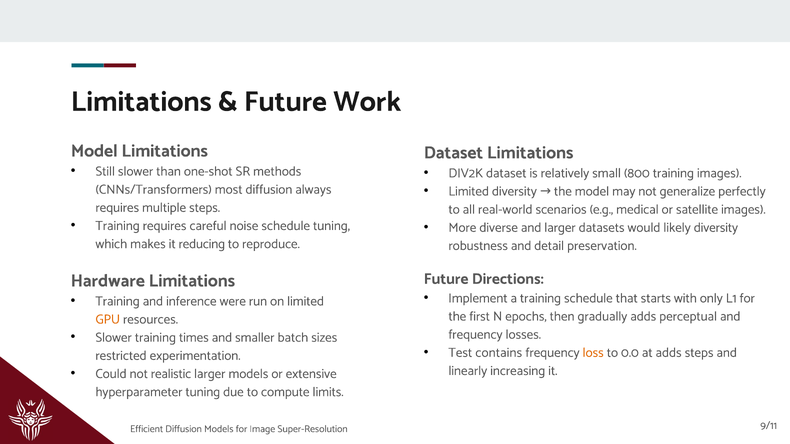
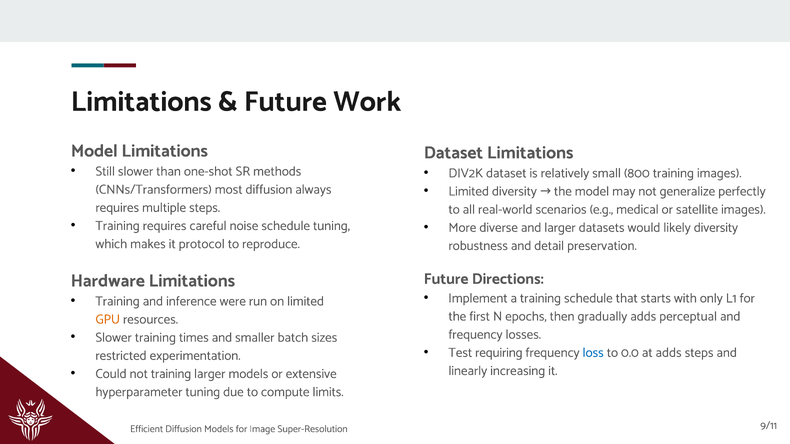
reducing: reducing -> protocol (202, 244)
contains: contains -> requiring (499, 353)
loss colour: orange -> blue (593, 353)
not realistic: realistic -> training (171, 374)
